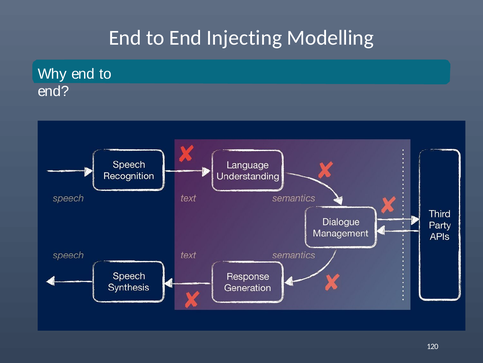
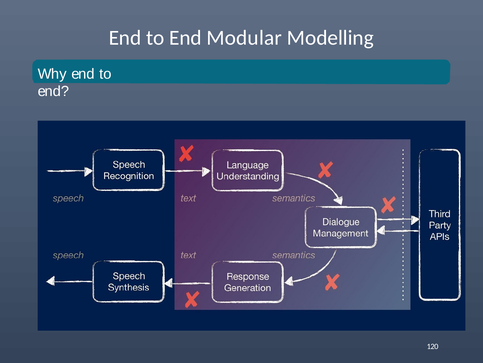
Injecting: Injecting -> Modular (244, 38)
